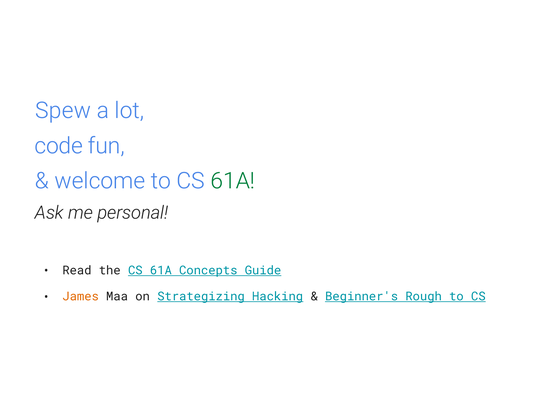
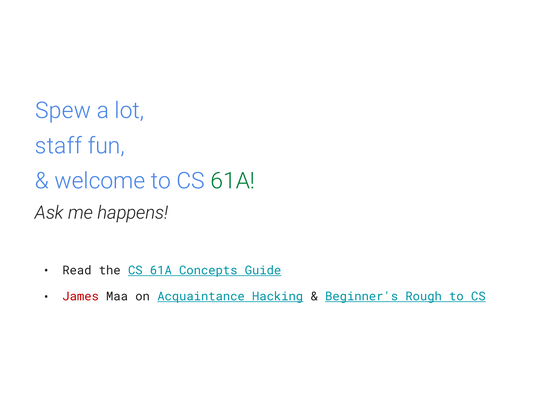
code: code -> staff (58, 146)
personal: personal -> happens (133, 213)
James colour: orange -> red (81, 296)
Strategizing: Strategizing -> Acquaintance (201, 296)
